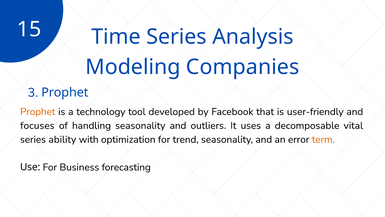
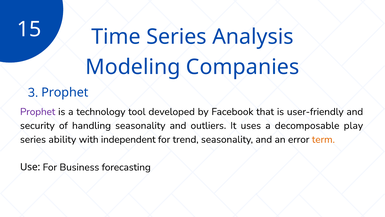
Prophet colour: orange -> purple (38, 112)
focuses: focuses -> security (37, 125)
vital: vital -> play (353, 125)
optimization: optimization -> independent (128, 139)
